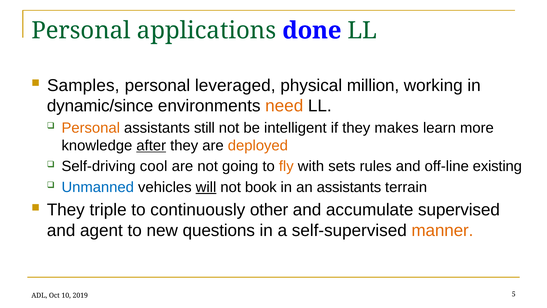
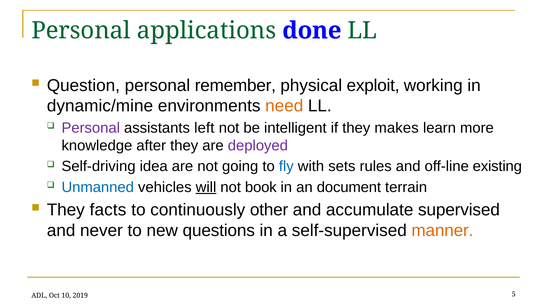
Samples: Samples -> Question (83, 85)
leveraged: leveraged -> remember (235, 85)
million: million -> exploit (373, 85)
dynamic/since: dynamic/since -> dynamic/mine (100, 106)
Personal colour: orange -> purple (91, 128)
still: still -> left (204, 128)
after underline: present -> none (151, 146)
deployed colour: orange -> purple (258, 146)
cool: cool -> idea (154, 166)
fly colour: orange -> blue (286, 166)
an assistants: assistants -> document (349, 187)
triple: triple -> facts (108, 210)
agent: agent -> never (101, 230)
